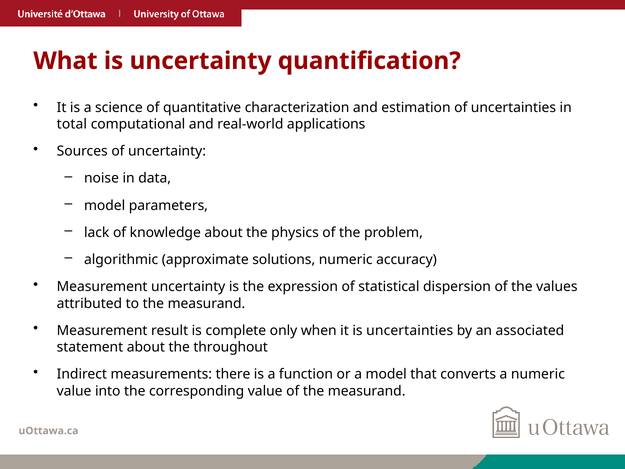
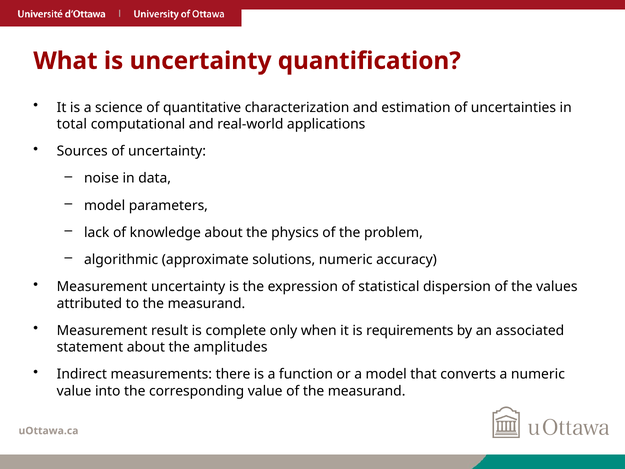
is uncertainties: uncertainties -> requirements (410, 330)
throughout: throughout -> amplitudes (231, 347)
